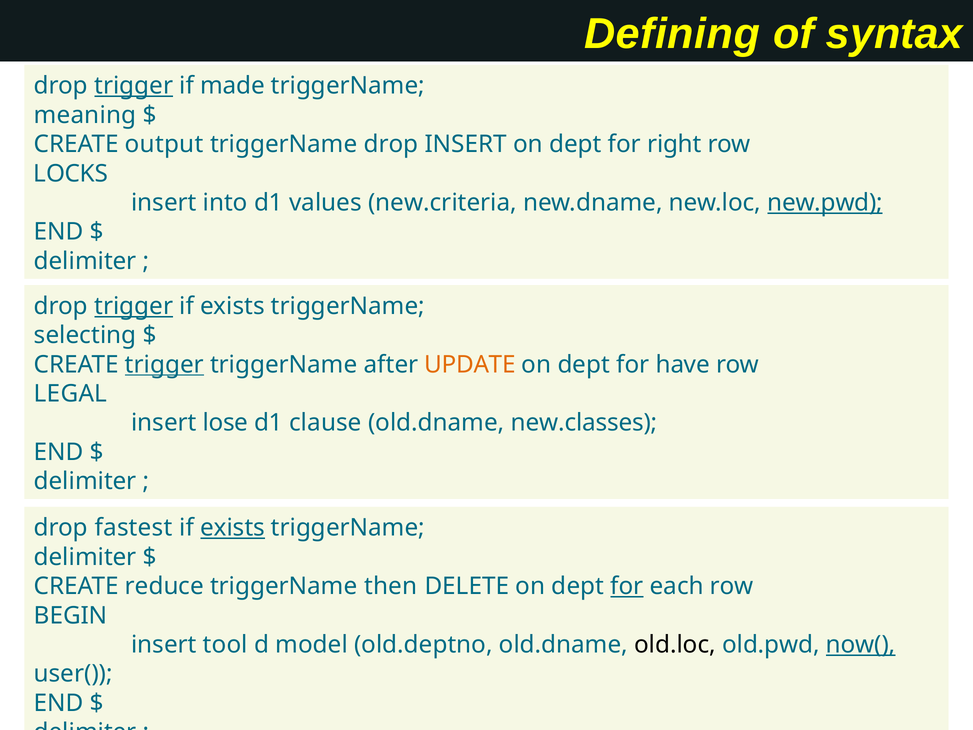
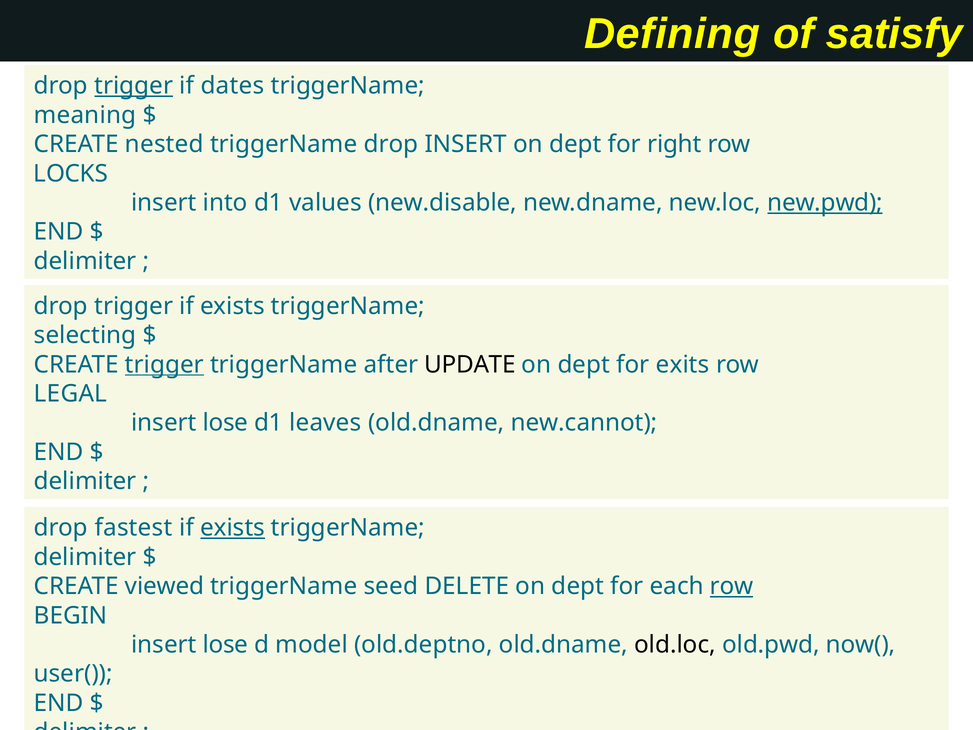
syntax: syntax -> satisfy (894, 34)
made: made -> dates (232, 86)
output: output -> nested (164, 144)
new.criteria: new.criteria -> new.disable (442, 203)
trigger underline: present -> none (134, 306)
UPDATE colour: orange -> black (470, 364)
have: have -> exits (683, 364)
clause: clause -> leaves (325, 423)
new.classes: new.classes -> new.cannot (584, 423)
reduce: reduce -> viewed (164, 586)
then: then -> seed (391, 586)
for underline: present -> none (627, 586)
row underline: none -> present (732, 586)
tool: tool -> lose (225, 644)
now( underline: present -> none (861, 644)
